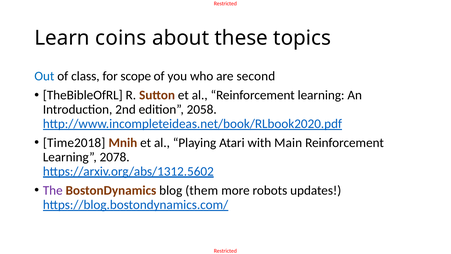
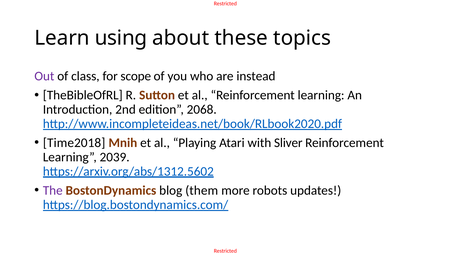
coins: coins -> using (121, 38)
Out colour: blue -> purple (44, 76)
second: second -> instead (256, 76)
2058: 2058 -> 2068 (202, 109)
Main: Main -> Sliver (288, 143)
2078: 2078 -> 2039 (115, 157)
